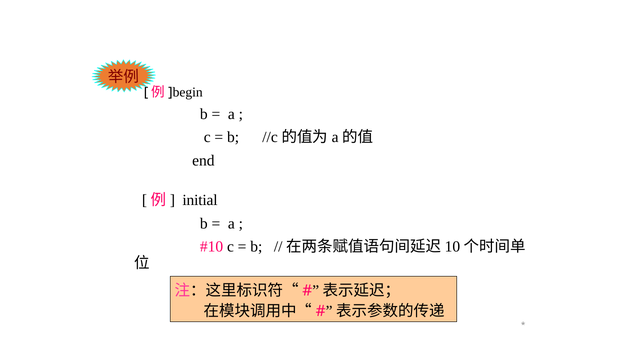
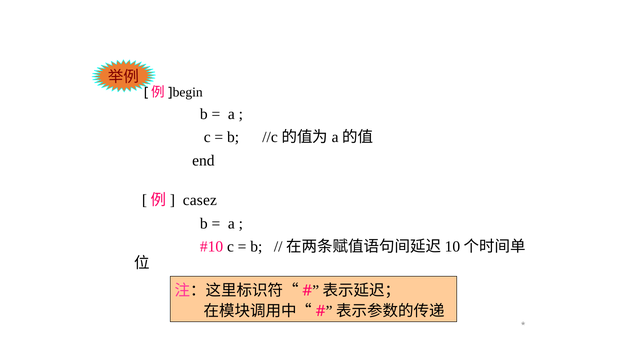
initial: initial -> casez (200, 200)
